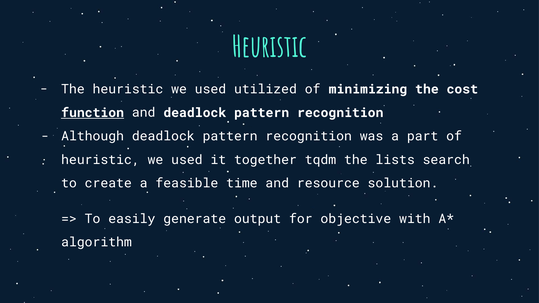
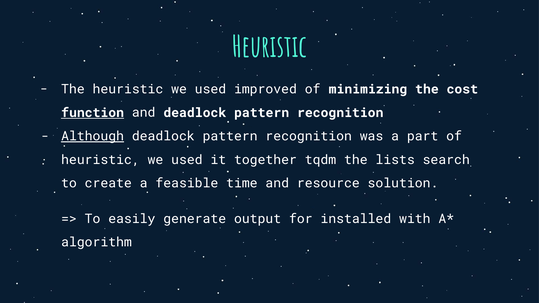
utilized: utilized -> improved (265, 89)
Although underline: none -> present (93, 136)
objective: objective -> installed (356, 219)
